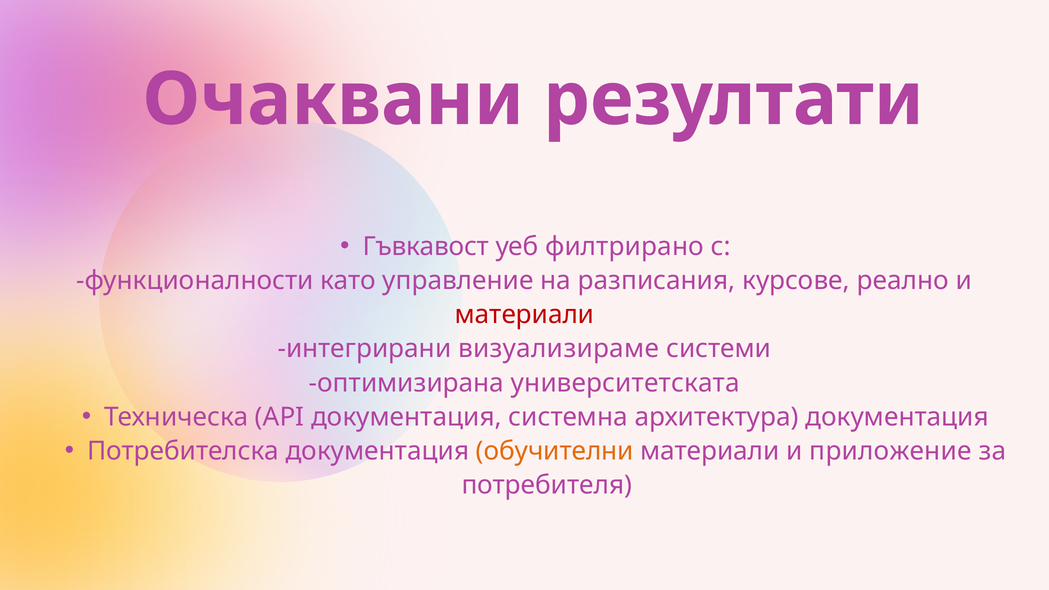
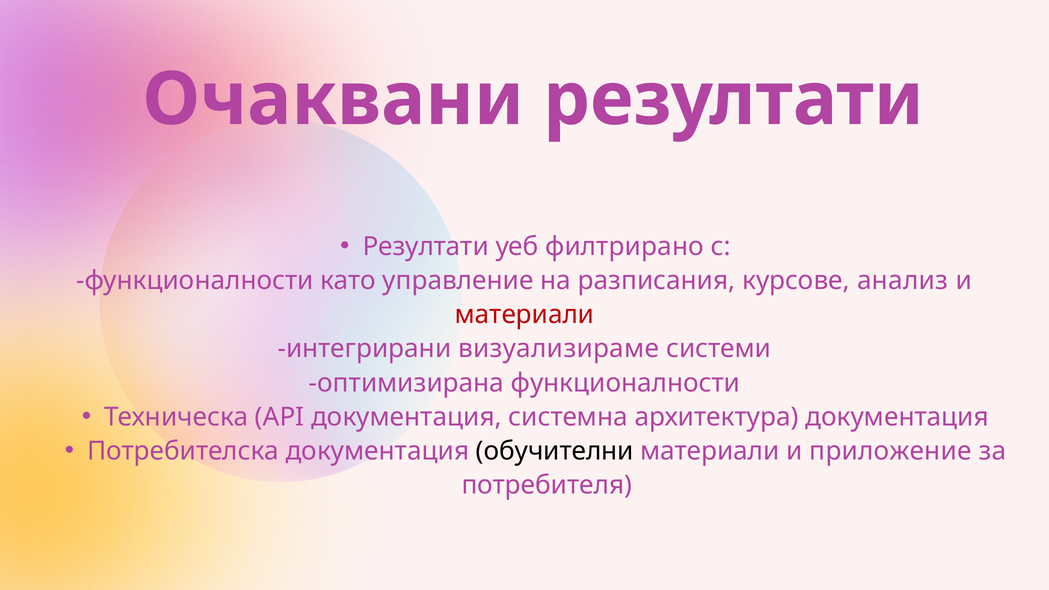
Гъвкавост: Гъвкавост -> Резултати (426, 247)
реално: реално -> анализ (903, 281)
оптимизирана университетската: университетската -> функционалности (625, 383)
обучителни colour: orange -> black (555, 451)
